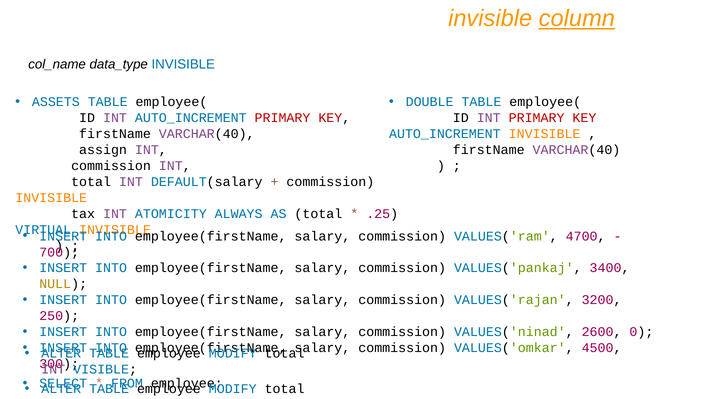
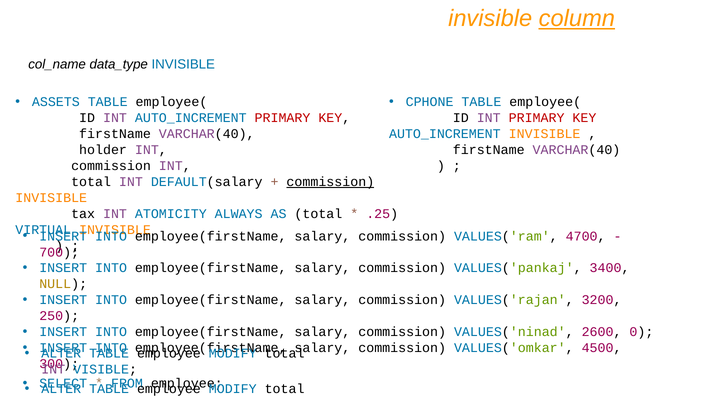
DOUBLE: DOUBLE -> CPHONE (430, 102)
assign: assign -> holder (103, 150)
commission underline: none -> present (330, 182)
